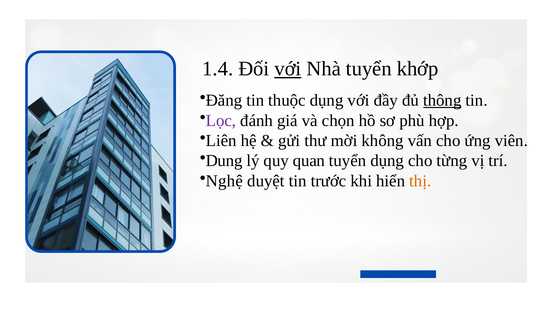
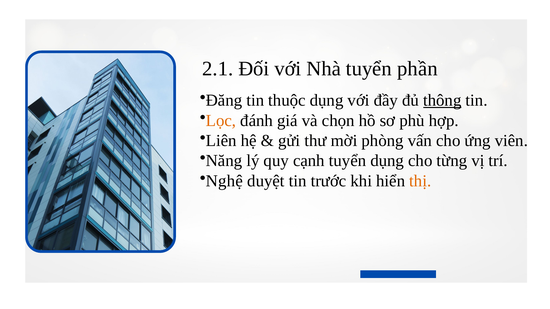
1.4: 1.4 -> 2.1 (218, 69)
với underline: present -> none (288, 69)
khớp: khớp -> phần (417, 69)
Lọc colour: purple -> orange (221, 121)
không: không -> phòng (383, 141)
Dung: Dung -> Năng (224, 161)
quan: quan -> cạnh (309, 161)
